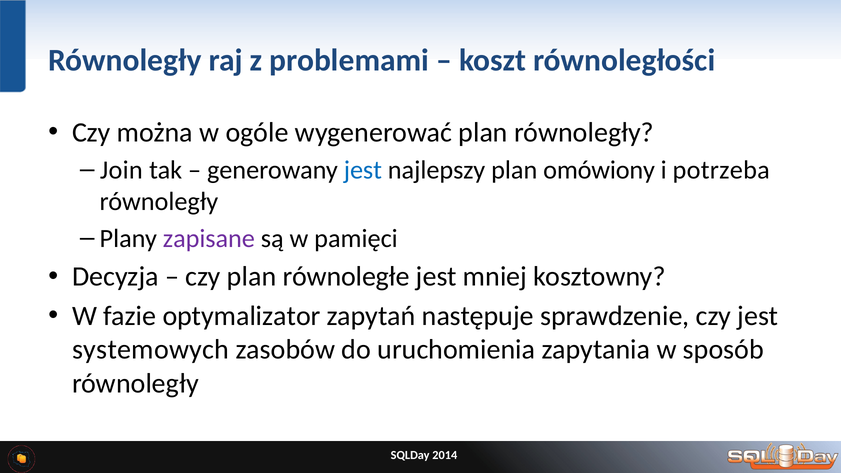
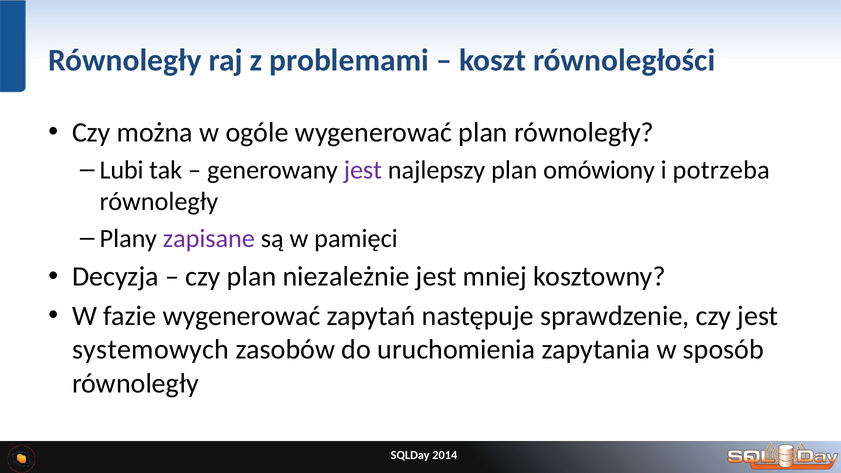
Join: Join -> Lubi (122, 170)
jest colour: blue -> purple (363, 170)
równoległe: równoległe -> niezależnie (346, 277)
fazie optymalizator: optymalizator -> wygenerować (242, 316)
